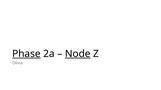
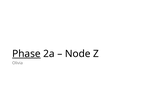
Node underline: present -> none (78, 54)
